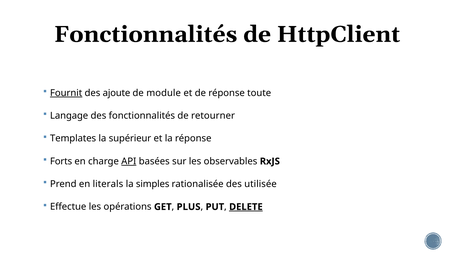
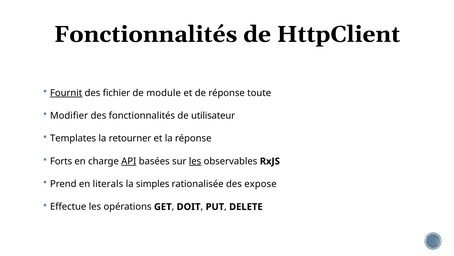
ajoute: ajoute -> fichier (117, 93)
Langage: Langage -> Modifier (69, 115)
retourner: retourner -> utilisateur (213, 115)
supérieur: supérieur -> retourner (130, 138)
les underline: none -> present (195, 161)
utilisée: utilisée -> expose (260, 184)
PLUS: PLUS -> DOIT (189, 206)
DELETE underline: present -> none (246, 206)
